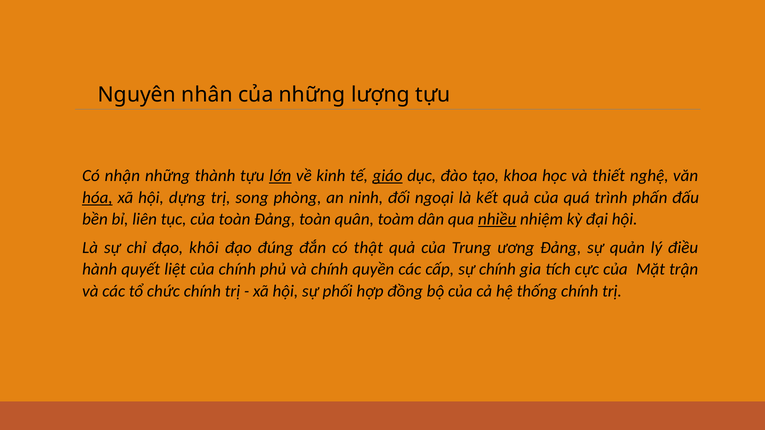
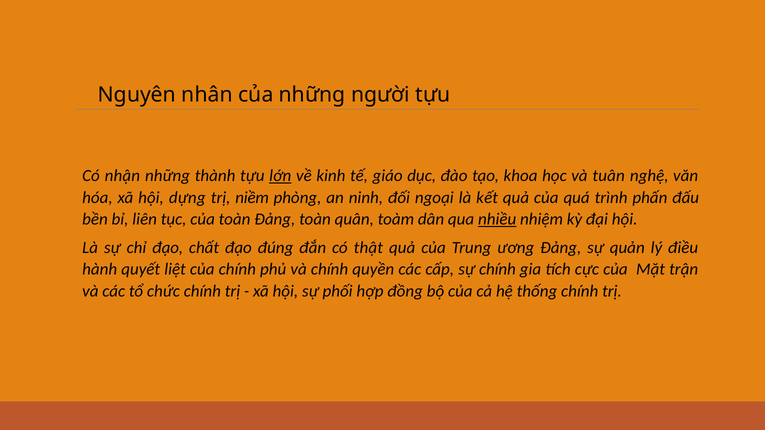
lượng: lượng -> người (380, 95)
giáo underline: present -> none (388, 176)
thiết: thiết -> tuân (609, 176)
hóa underline: present -> none (97, 198)
song: song -> niềm (252, 198)
khôi: khôi -> chất (204, 248)
